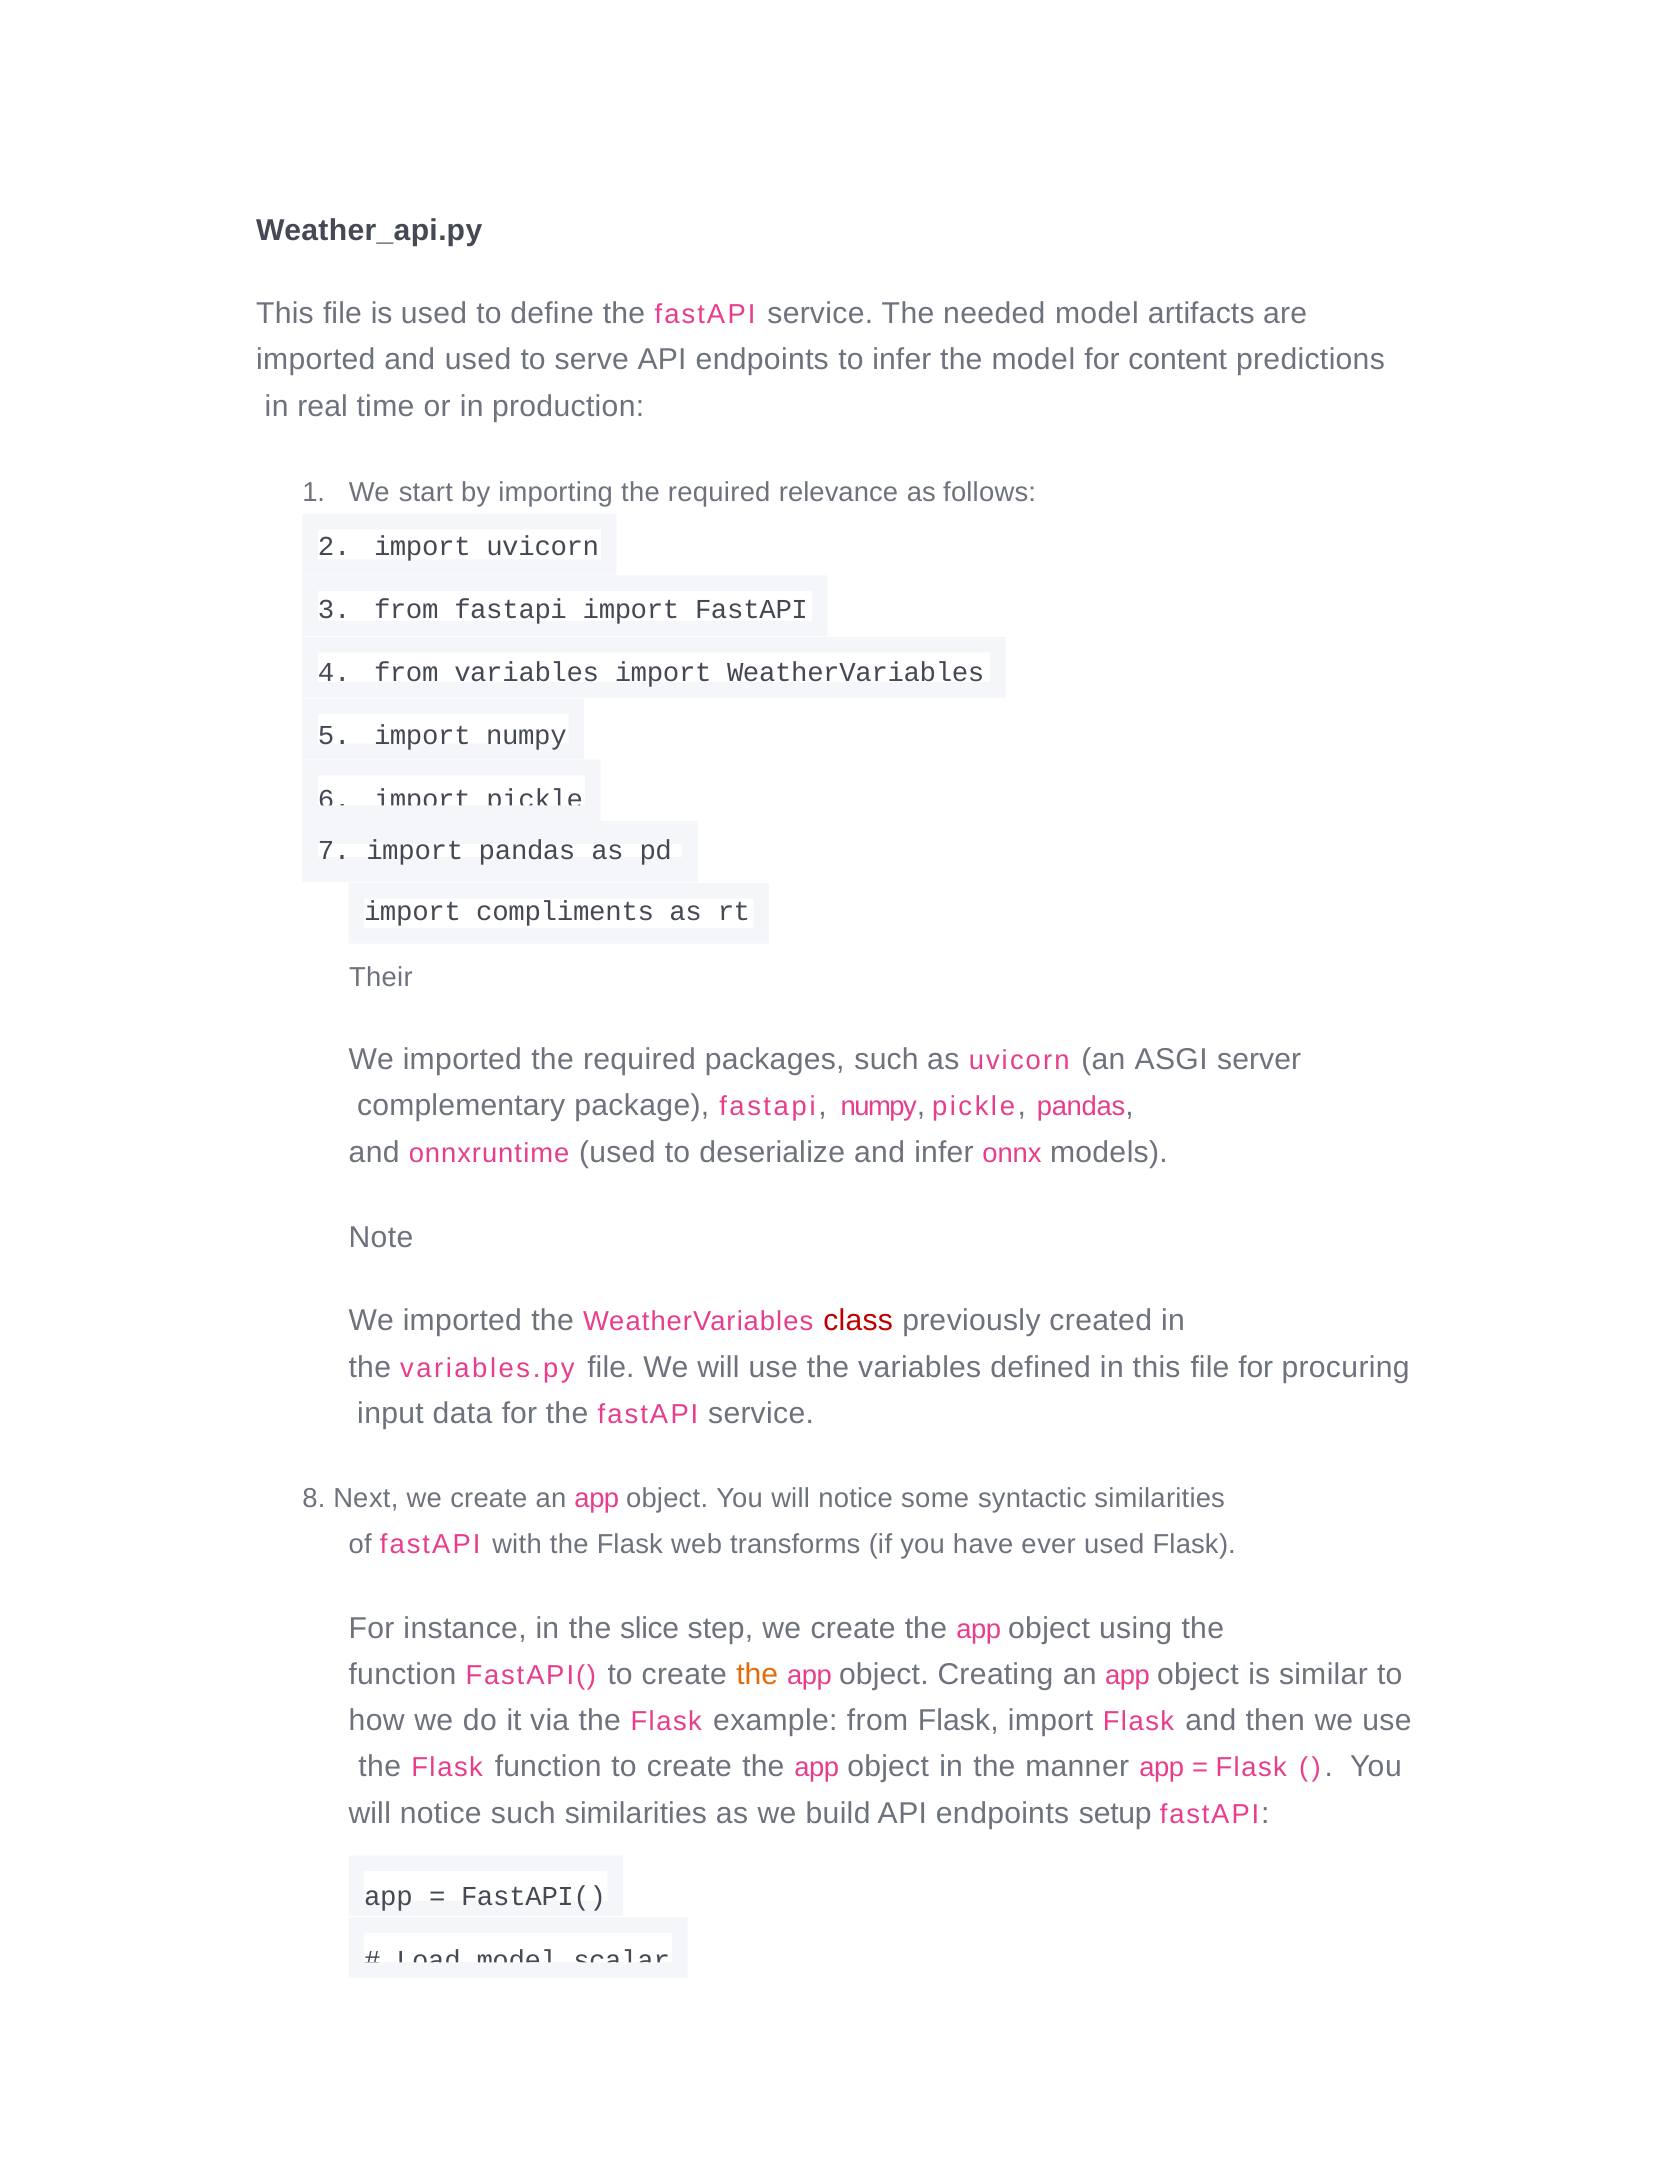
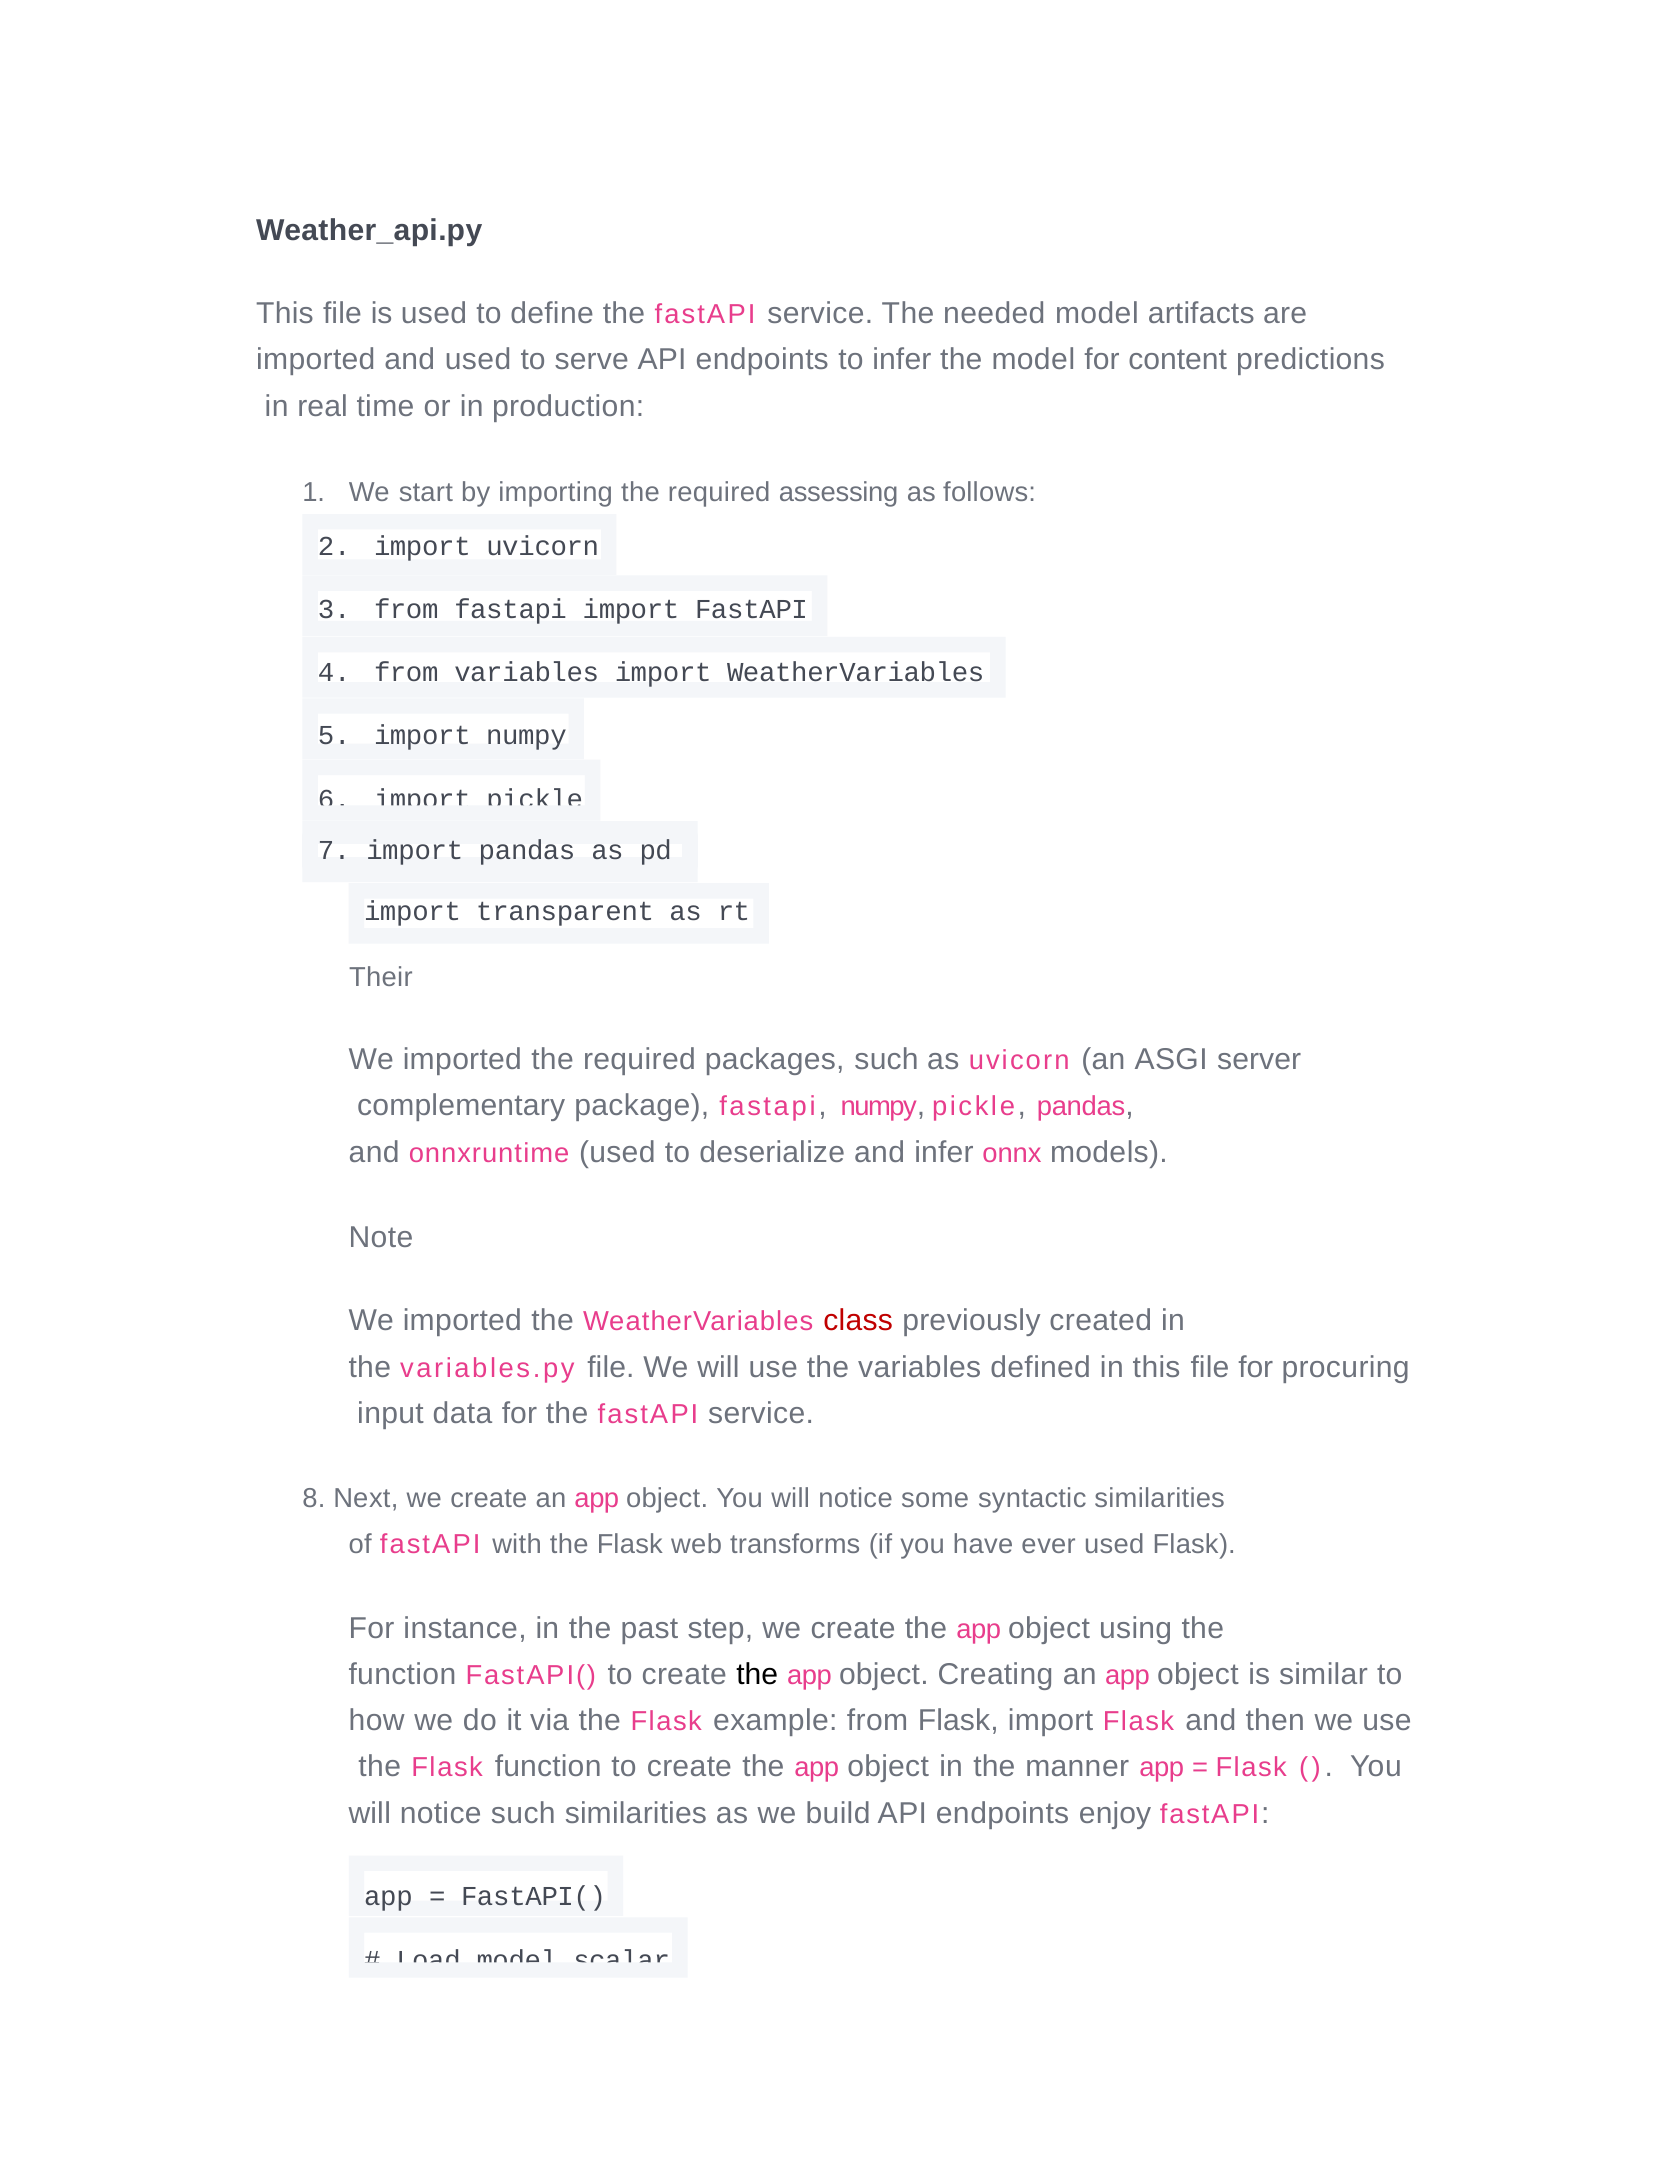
relevance: relevance -> assessing (839, 492)
compliments: compliments -> transparent (565, 912)
slice: slice -> past (649, 1628)
the colour: orange -> black (757, 1674)
setup: setup -> enjoy (1115, 1813)
